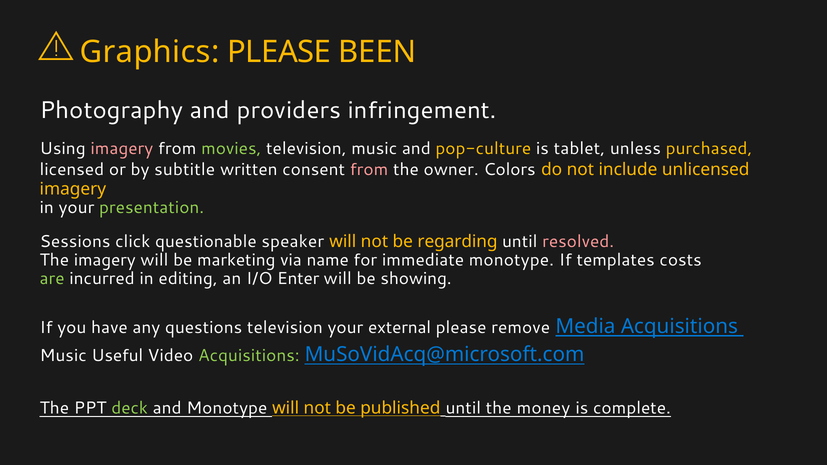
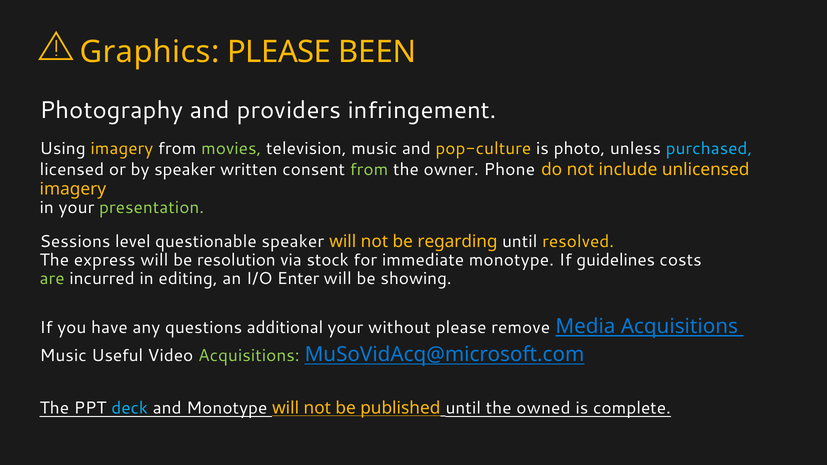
imagery colour: pink -> yellow (122, 148)
tablet: tablet -> photo (579, 148)
purchased colour: yellow -> light blue (709, 148)
by subtitle: subtitle -> speaker (185, 170)
from colour: pink -> light green (369, 170)
Colors: Colors -> Phone (509, 170)
click: click -> level (133, 242)
resolved colour: pink -> yellow (578, 242)
The imagery: imagery -> express (105, 260)
marketing: marketing -> resolution (236, 260)
name: name -> stock (328, 260)
templates: templates -> guidelines (616, 260)
questions television: television -> additional (285, 328)
external: external -> without (399, 328)
deck colour: light green -> light blue (130, 408)
money: money -> owned (543, 408)
